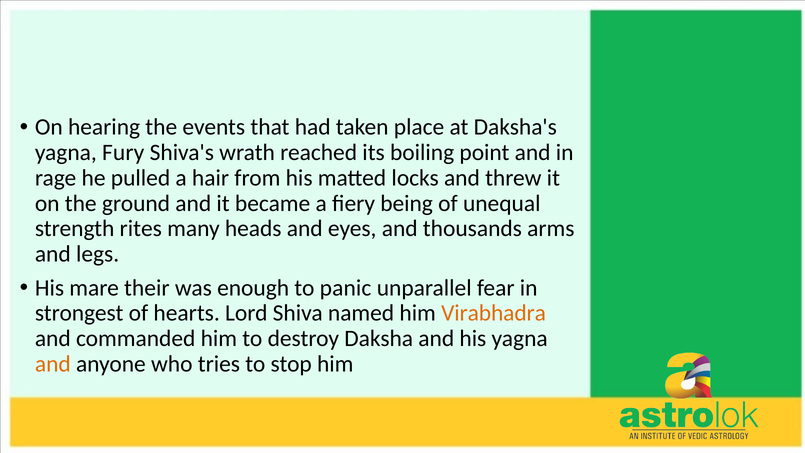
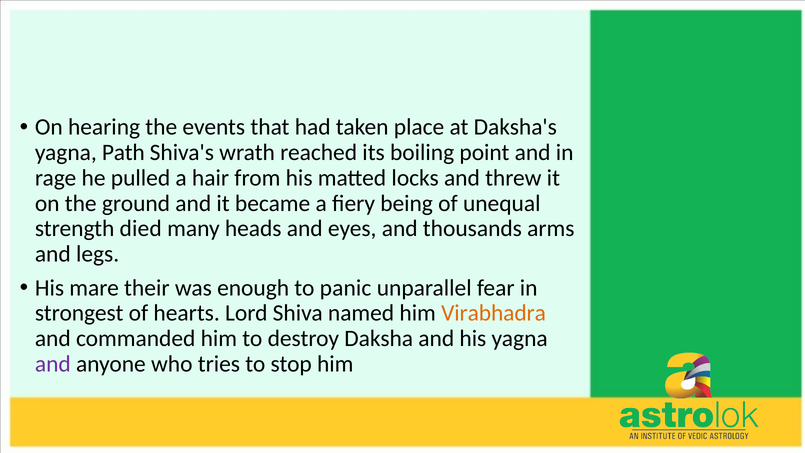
Fury: Fury -> Path (123, 153)
rites: rites -> died (141, 229)
and colour: orange -> purple (53, 364)
